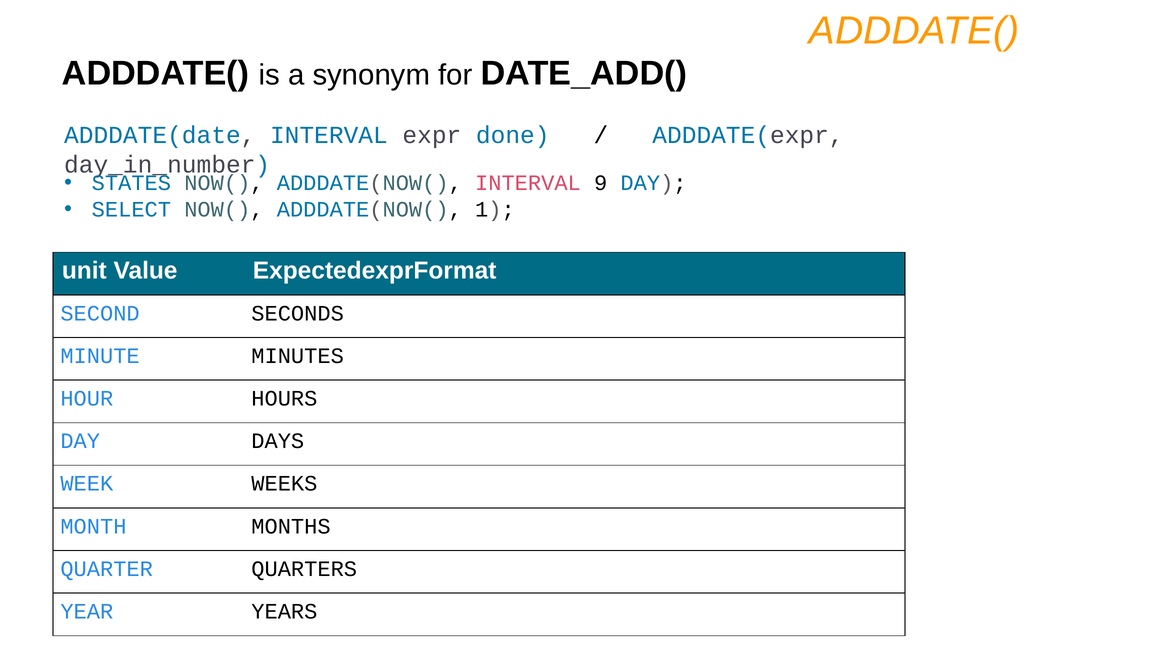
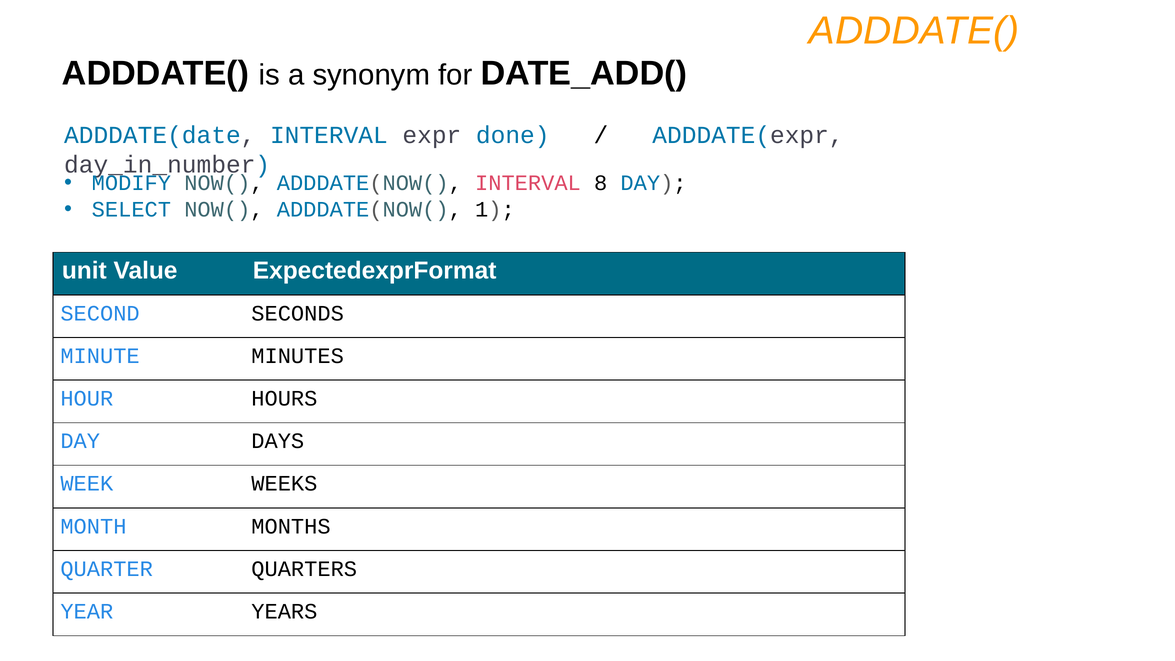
STATES: STATES -> MODIFY (131, 183)
9: 9 -> 8 (601, 183)
